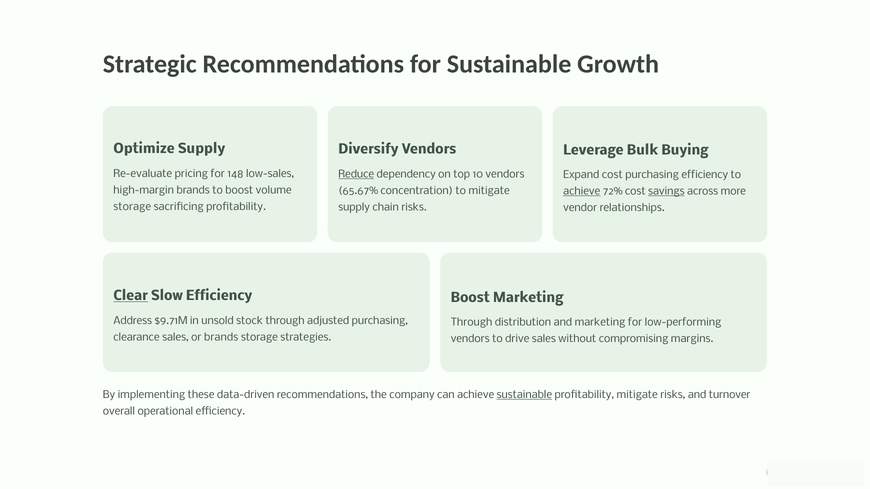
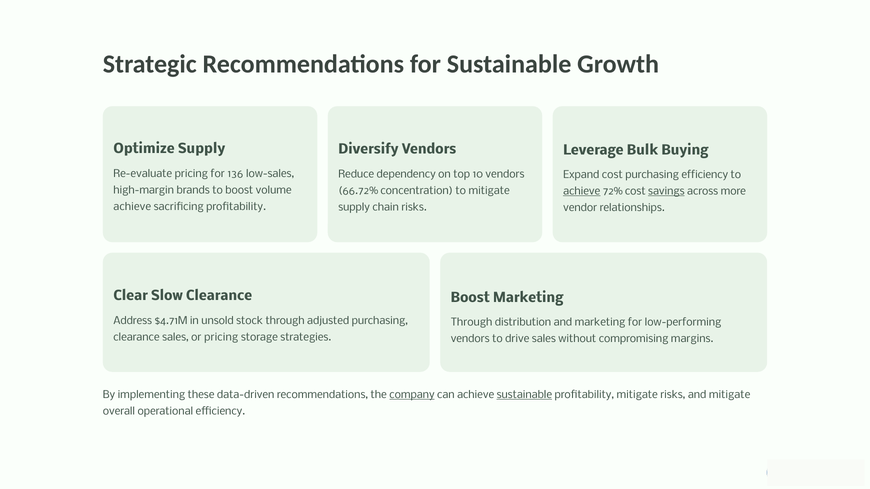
148: 148 -> 136 (235, 174)
Reduce underline: present -> none (356, 174)
65.67%: 65.67% -> 66.72% (358, 191)
storage: storage -> achieve (132, 207)
Clear underline: present -> none (131, 296)
Slow Efficiency: Efficiency -> Clearance (219, 296)
$9.71M: $9.71M -> $4.71M (171, 321)
or brands: brands -> pricing (221, 338)
company underline: none -> present (412, 395)
and turnover: turnover -> mitigate (730, 395)
